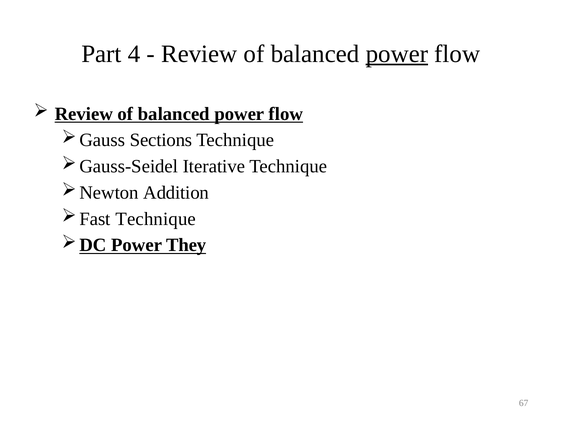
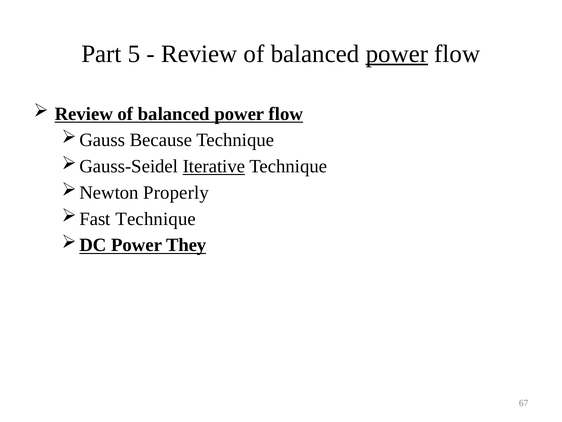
4: 4 -> 5 (134, 54)
Sections: Sections -> Because (161, 140)
Iterative underline: none -> present (214, 166)
Addition: Addition -> Properly (176, 192)
